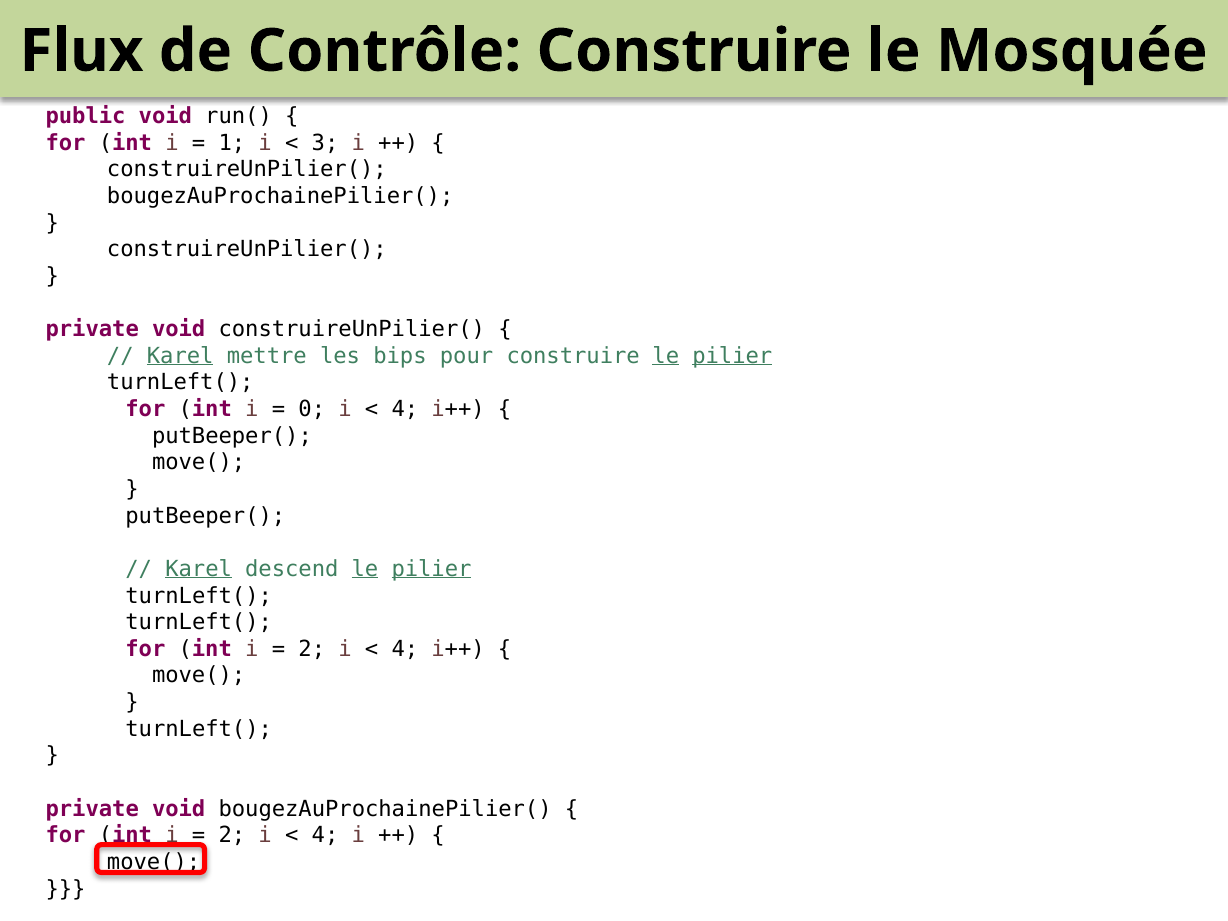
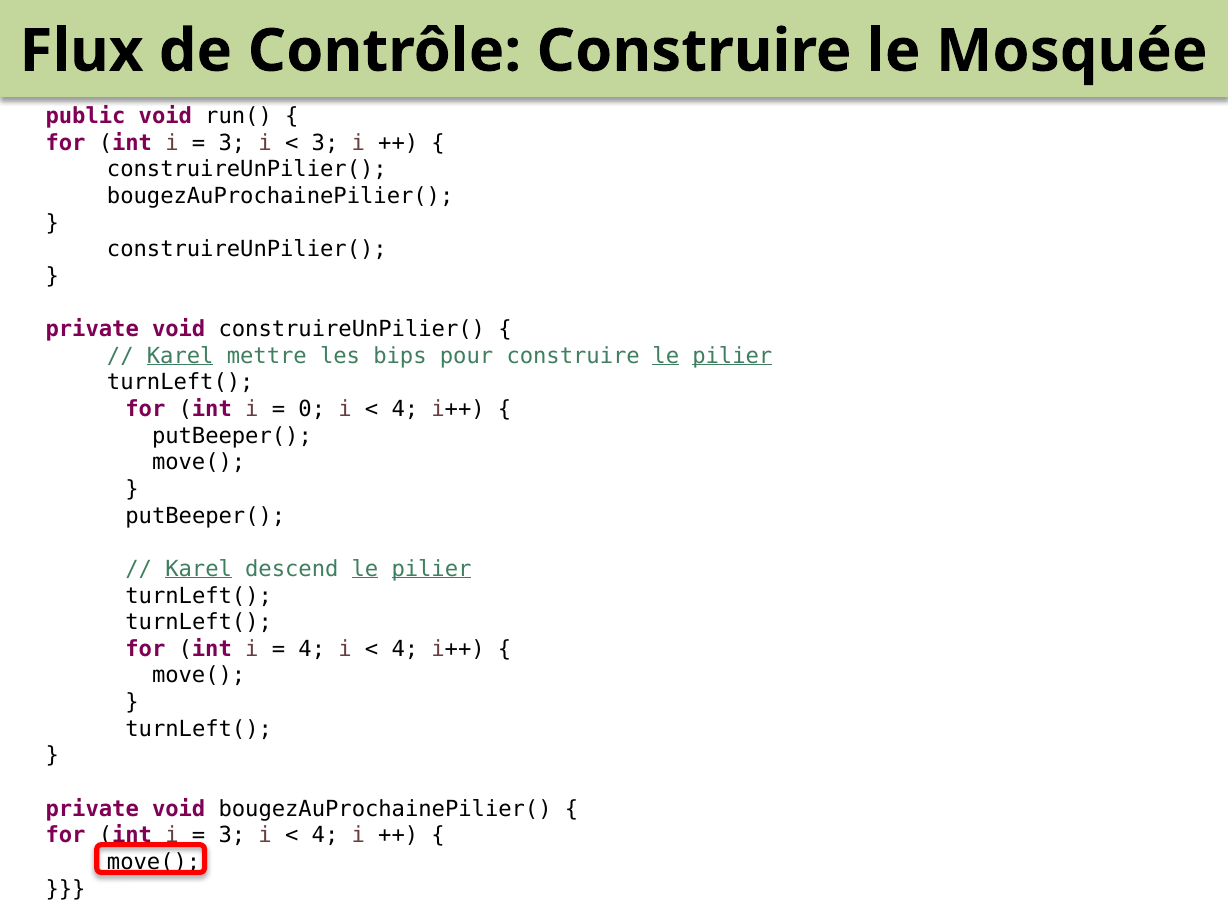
1: 1 -> 3 (232, 143)
2: 2 -> 4 (312, 649)
2: 2 -> 3 (232, 836)
